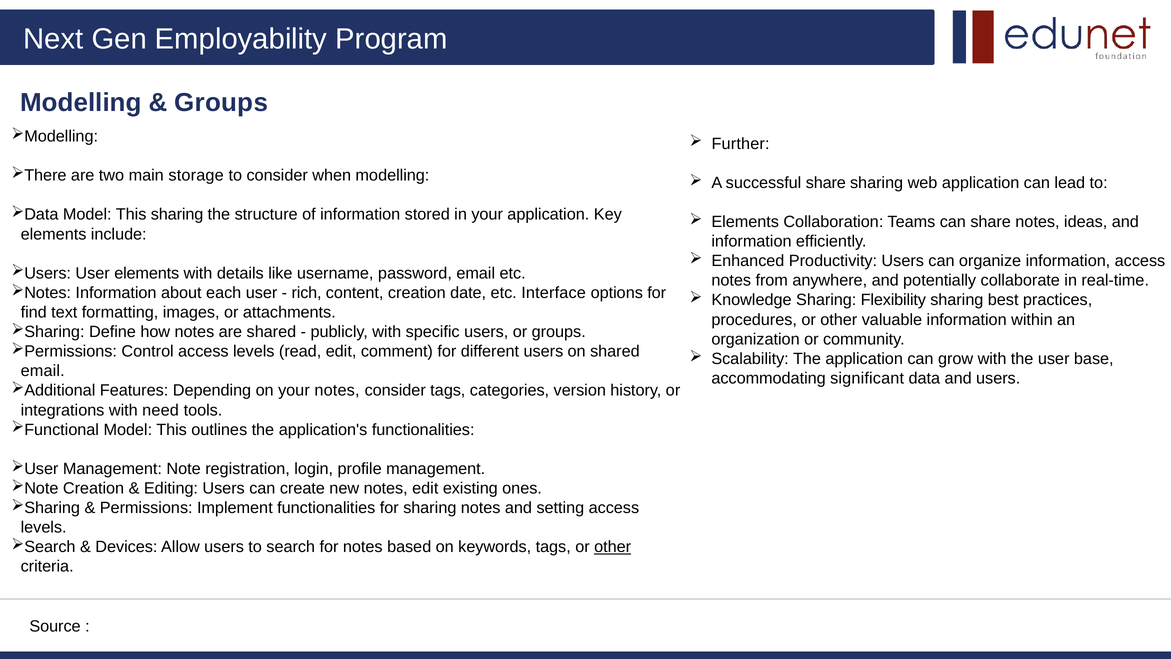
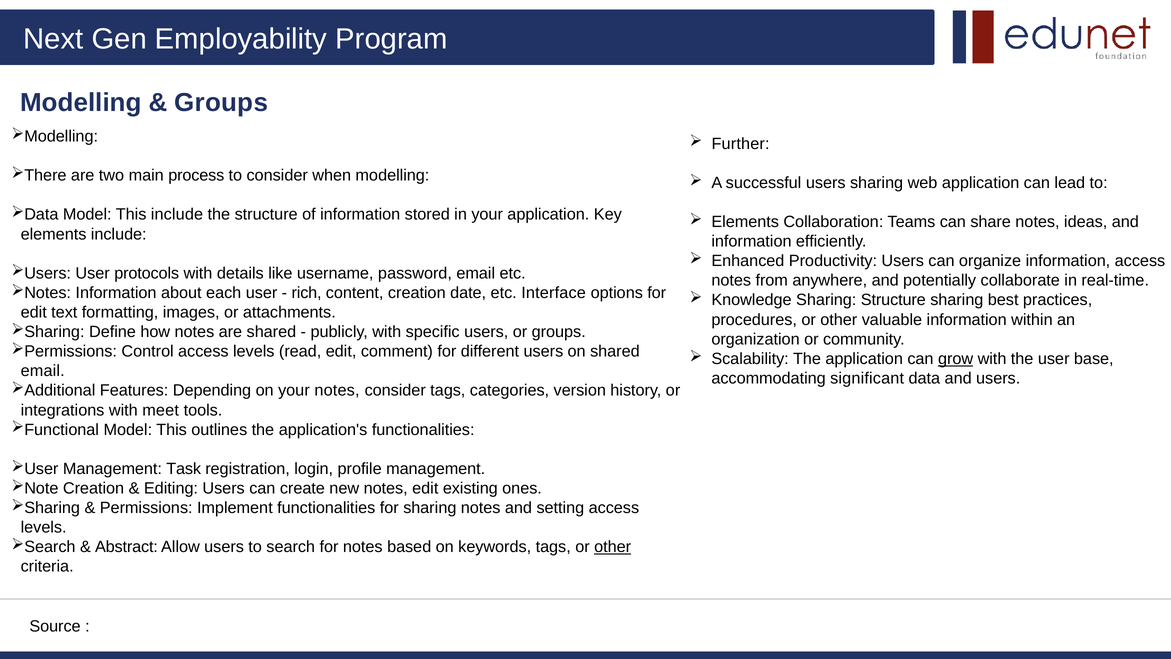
storage: storage -> process (196, 175)
successful share: share -> users (826, 183)
This sharing: sharing -> include (177, 214)
User elements: elements -> protocols (147, 273)
Sharing Flexibility: Flexibility -> Structure (893, 300)
find: find -> edit (34, 312)
grow underline: none -> present (956, 359)
need: need -> meet (161, 410)
Note: Note -> Task (184, 469)
Devices: Devices -> Abstract (126, 547)
